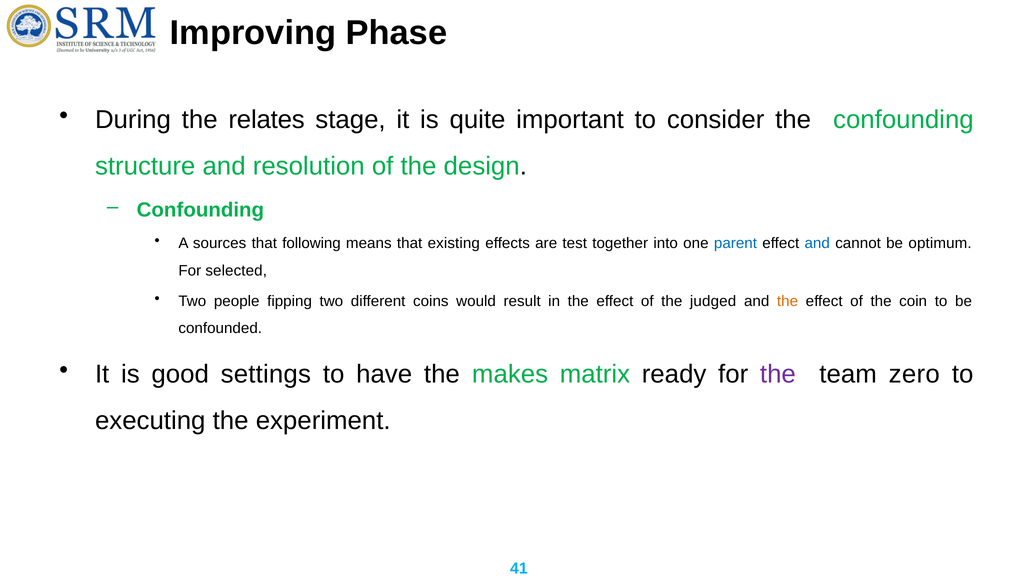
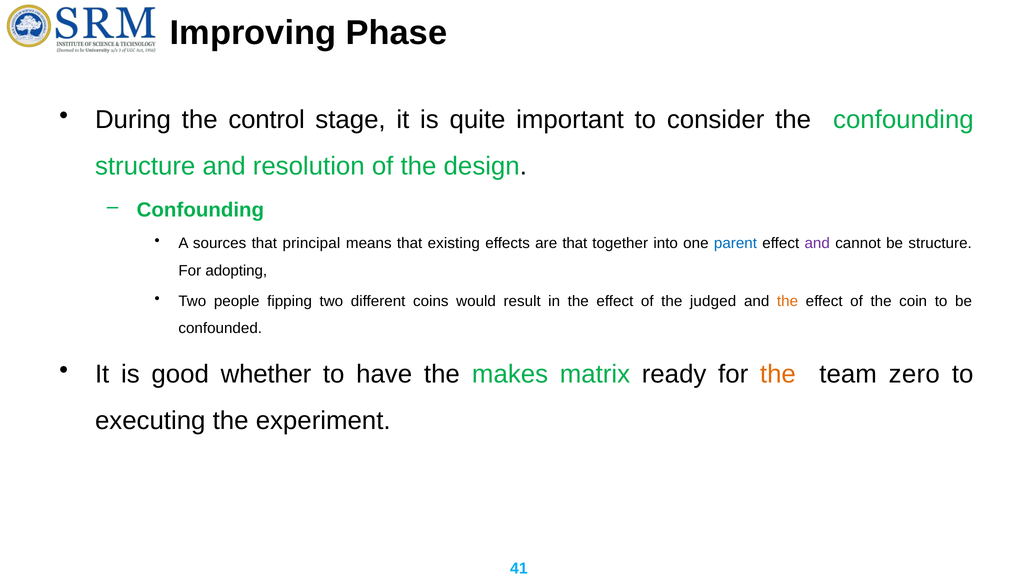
relates: relates -> control (267, 120)
following: following -> principal (311, 243)
are test: test -> that (575, 243)
and colour: blue -> purple (817, 243)
be optimum: optimum -> structure (940, 243)
selected: selected -> adopting (236, 271)
settings: settings -> whether (266, 374)
the colour: purple -> orange (778, 374)
